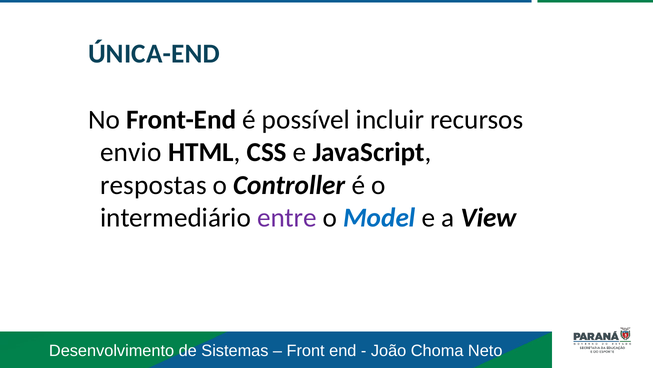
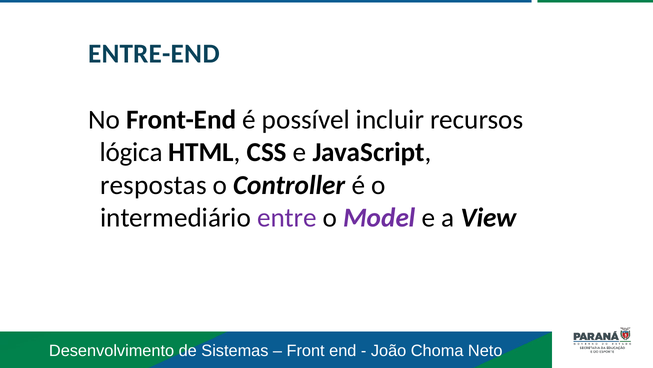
ÚNICA-END: ÚNICA-END -> ENTRE-END (154, 53)
envio: envio -> lógica (131, 152)
Model colour: blue -> purple (379, 217)
